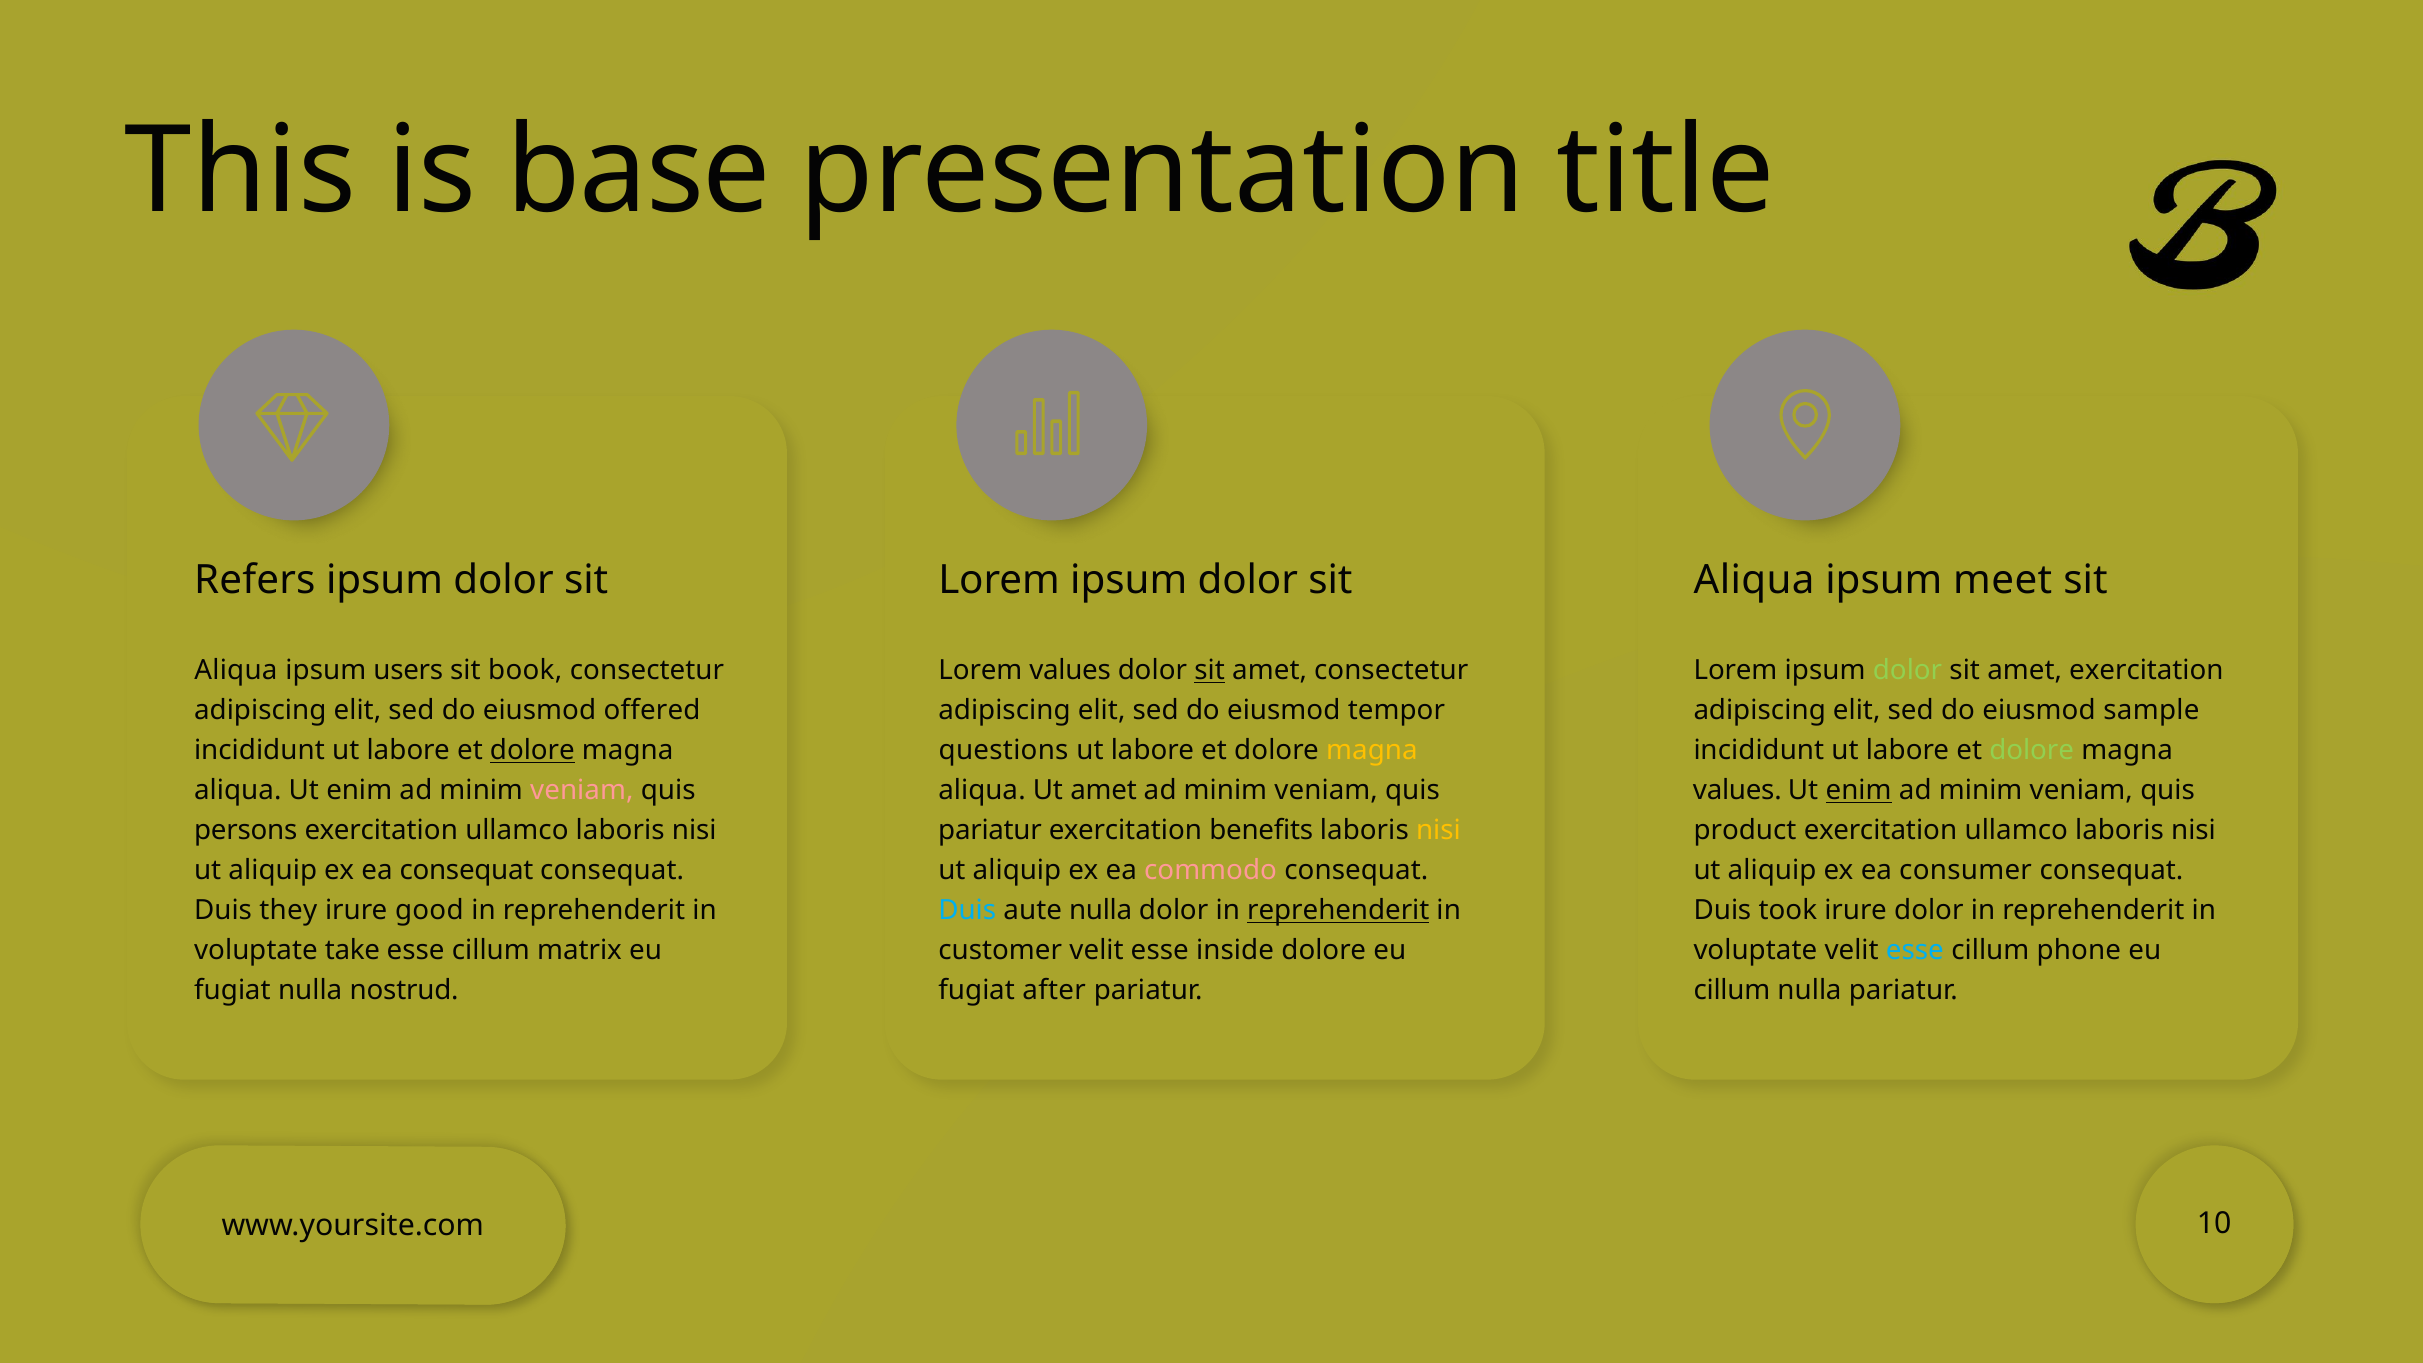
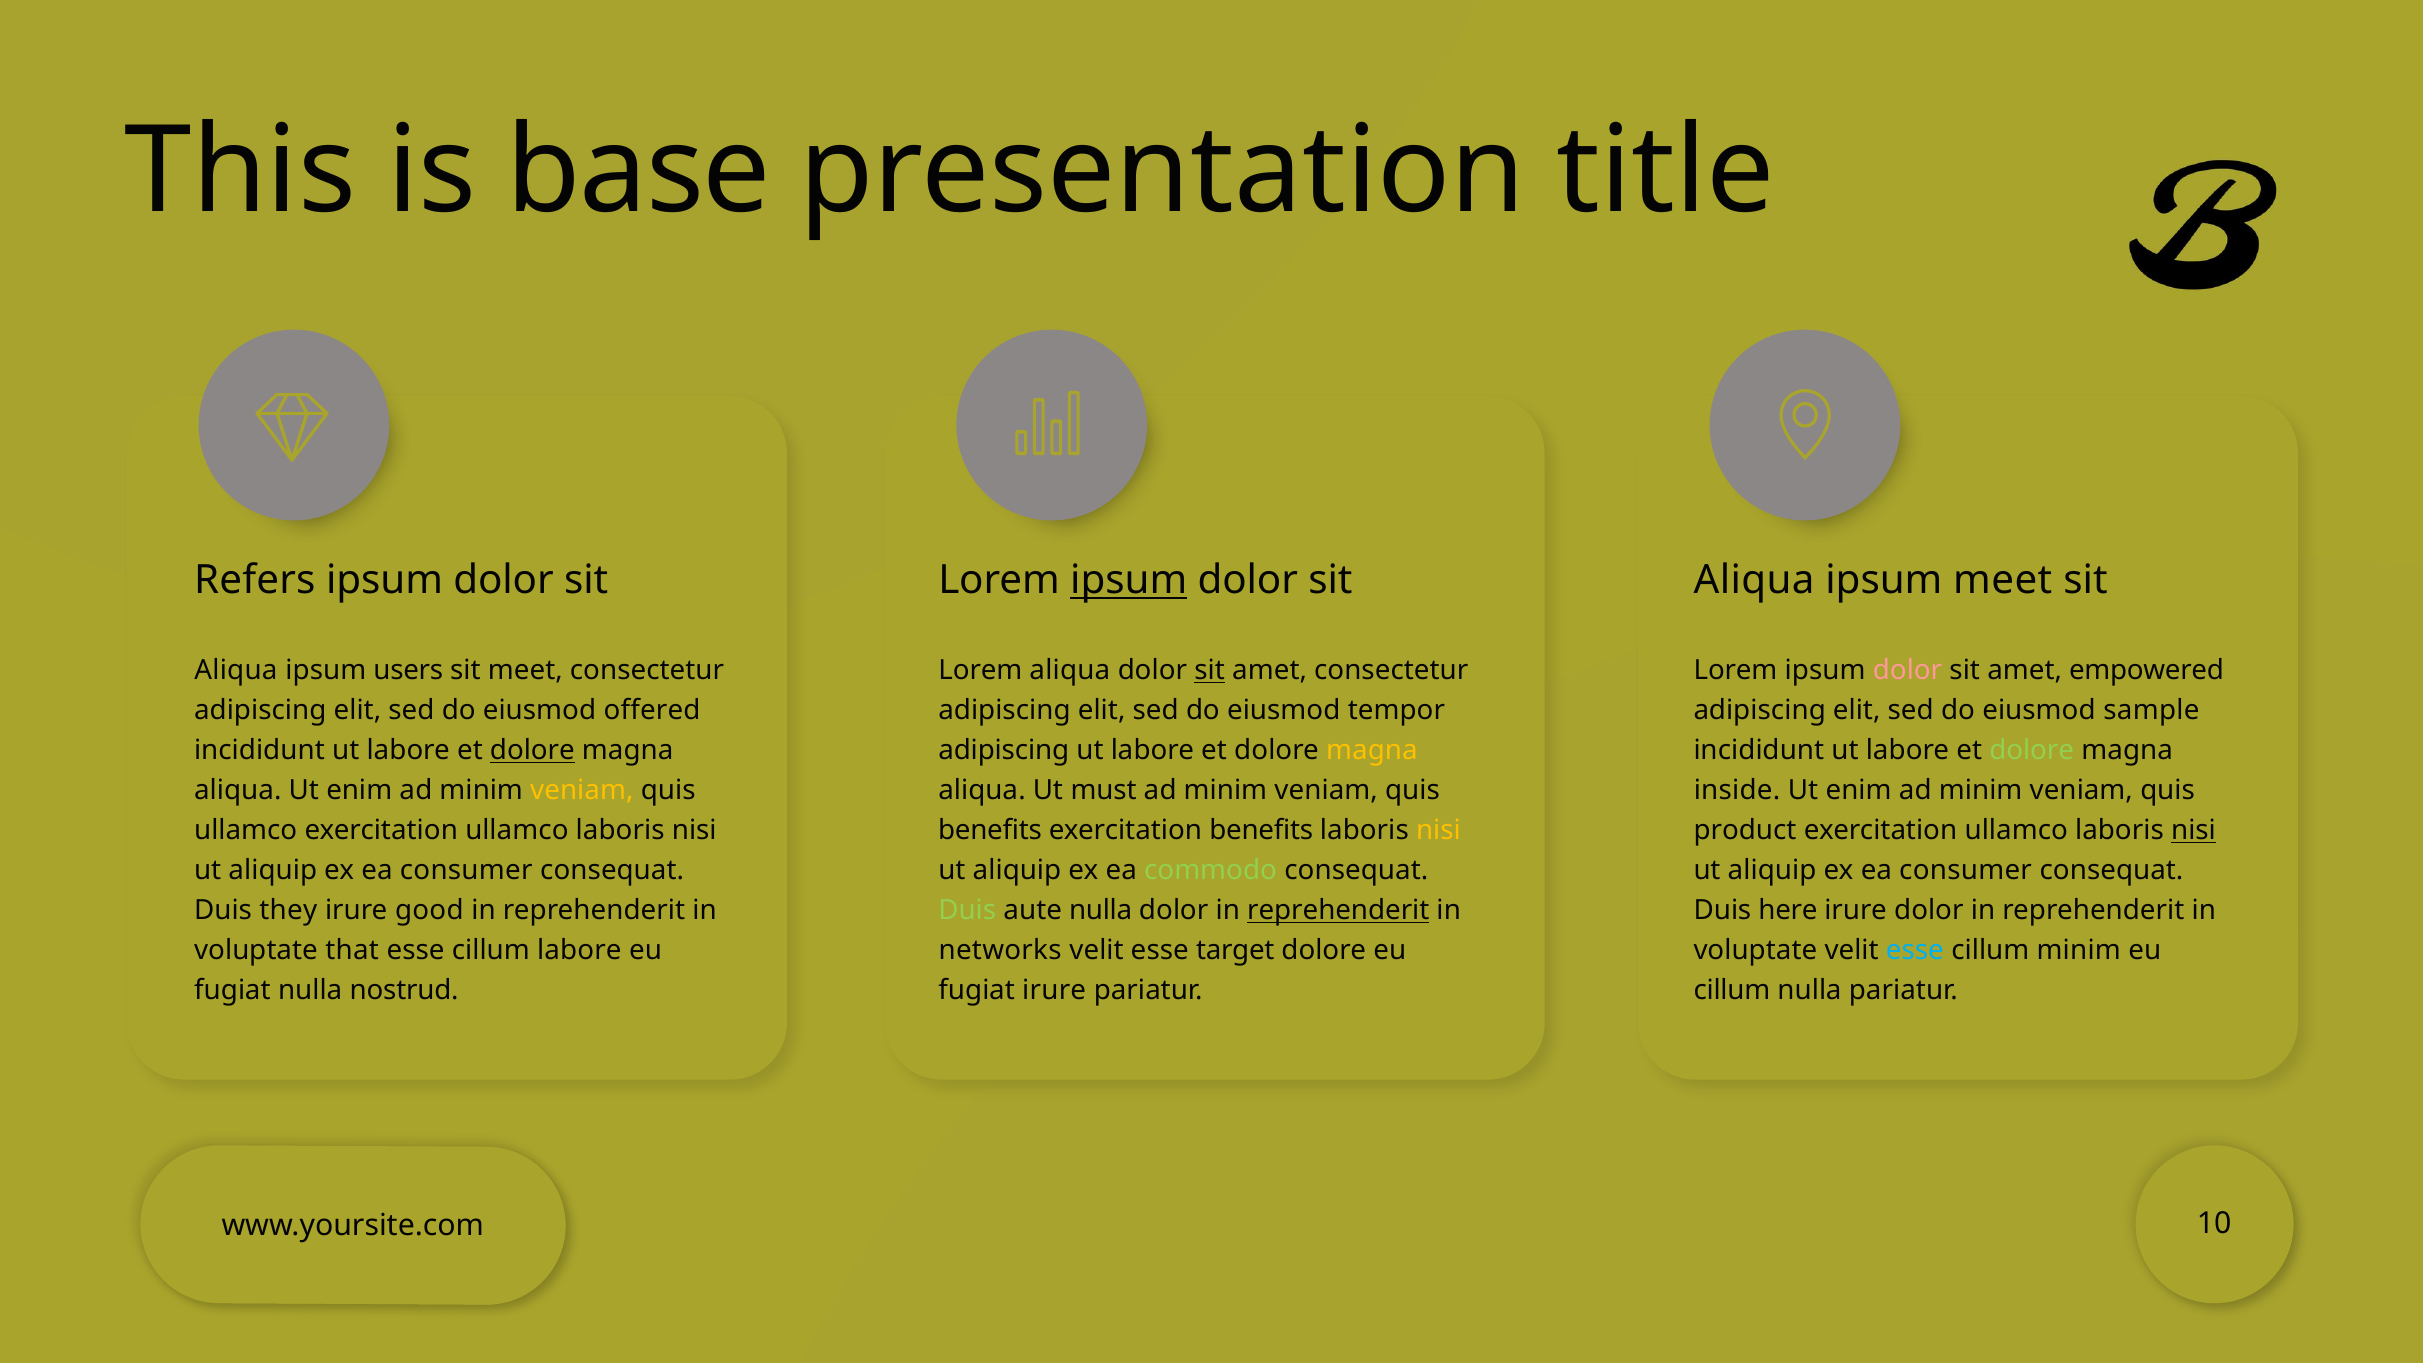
ipsum underline: none -> present (1129, 580)
sit book: book -> meet (525, 671)
Lorem values: values -> aliqua (1070, 671)
dolor colour: light green -> pink (1908, 671)
amet exercitation: exercitation -> empowered (2146, 671)
questions: questions -> adipiscing (1004, 751)
veniam colour: pink -> yellow (582, 790)
Ut amet: amet -> must (1104, 790)
values: values -> inside (1737, 790)
enim underline: present -> none (1859, 790)
persons: persons -> ullamco (246, 830)
pariatur: pariatur -> benefits (990, 830)
nisi underline: none -> present (2194, 830)
consequat: consequat -> consumer (466, 870)
commodo colour: pink -> light green (1211, 870)
Duis colour: light blue -> light green (967, 910)
took: took -> here (1788, 910)
take: take -> that (352, 950)
cillum matrix: matrix -> labore (579, 950)
customer: customer -> networks (1000, 950)
inside: inside -> target (1235, 950)
cillum phone: phone -> minim (2079, 950)
fugiat after: after -> irure (1054, 990)
